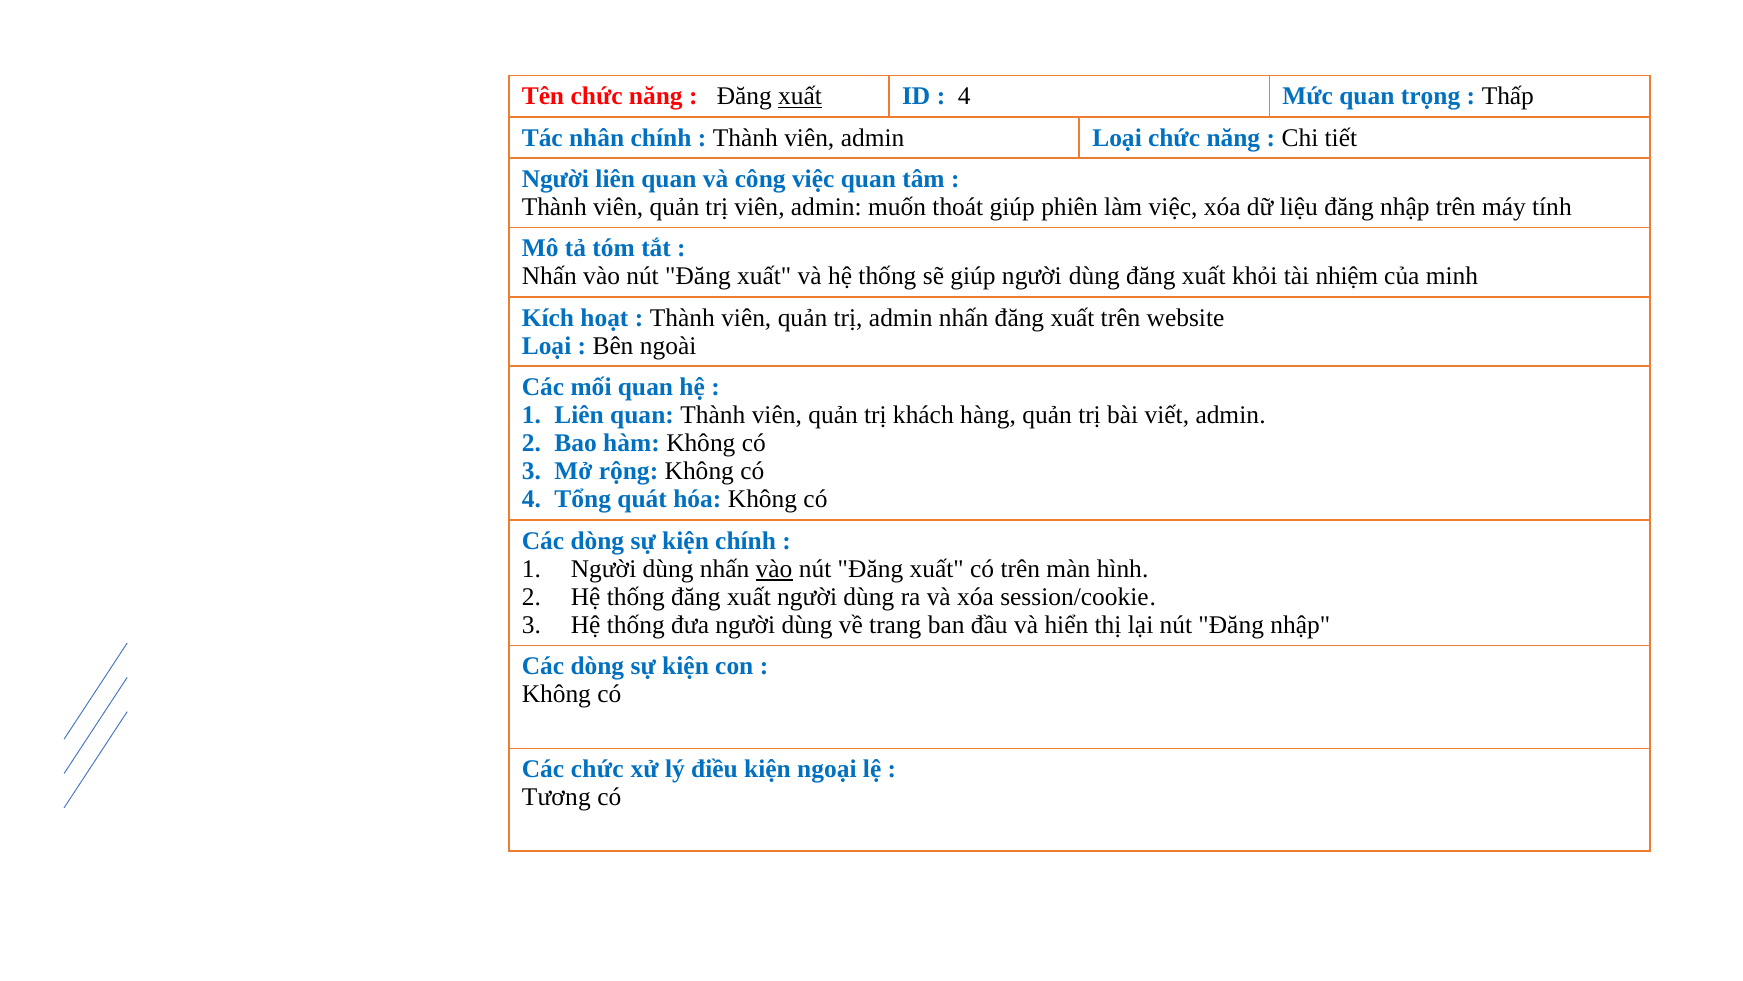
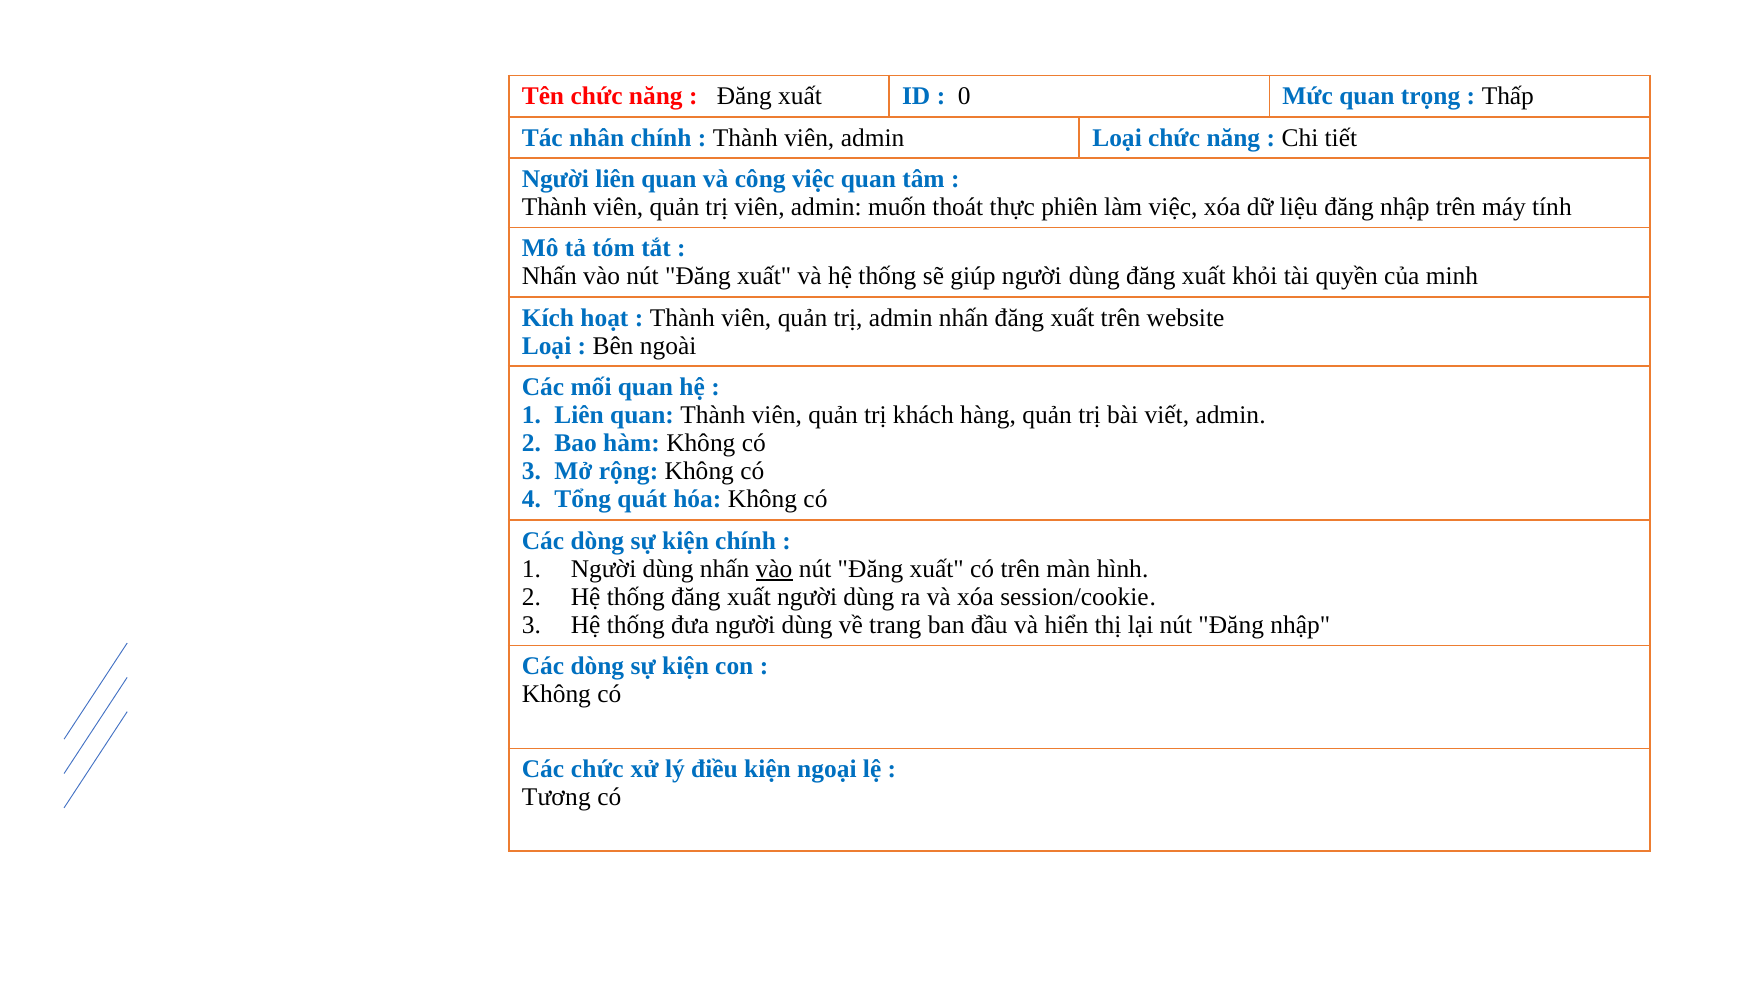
xuất underline: present -> none (800, 96)
4: 4 -> 0 (964, 96)
thoát giúp: giúp -> thực (1012, 207)
nhiệm: nhiệm -> quyền (1347, 276)
